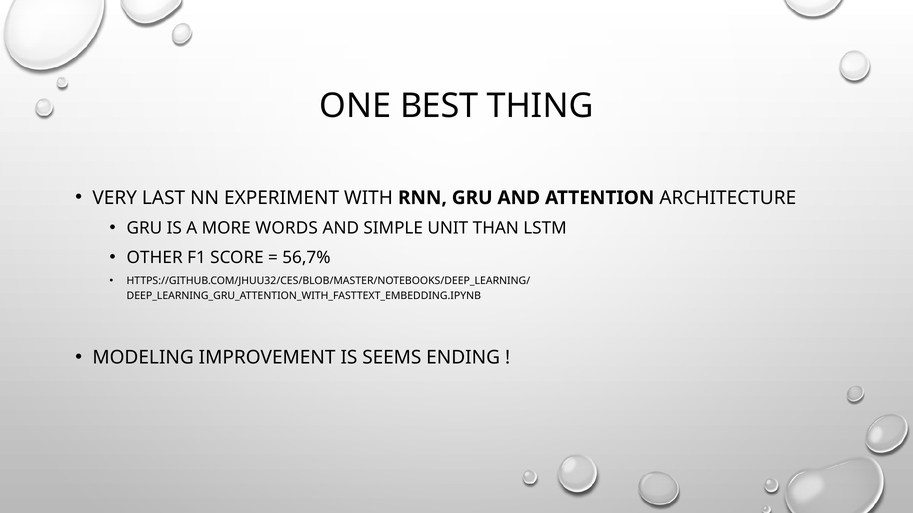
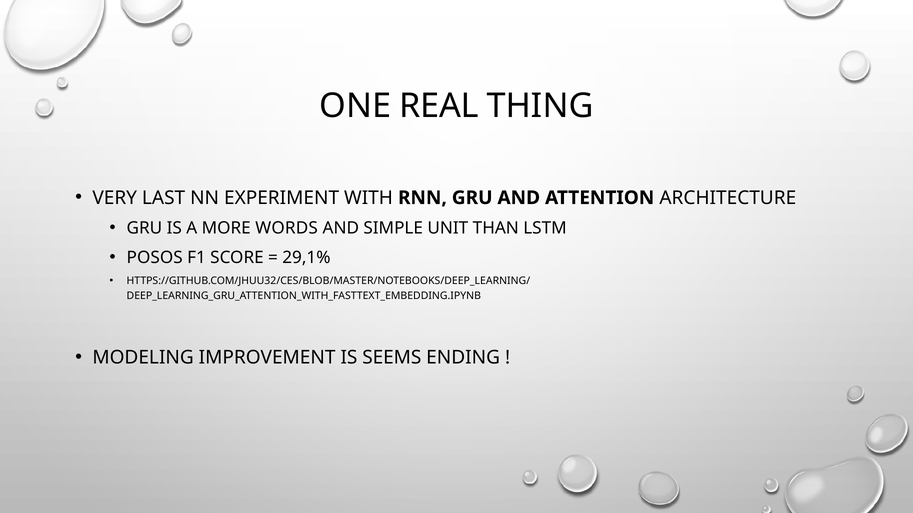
BEST: BEST -> REAL (439, 106)
OTHER: OTHER -> POSOS (155, 258)
56,7%: 56,7% -> 29,1% (306, 258)
